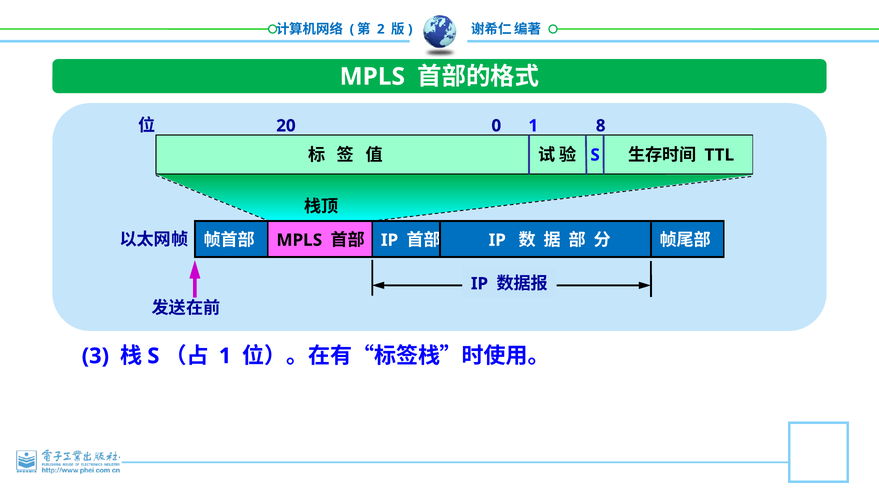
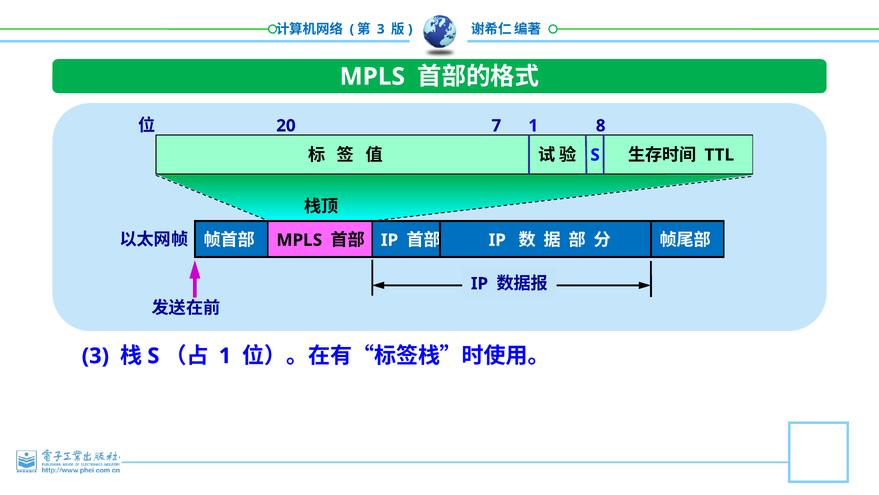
2: 2 -> 3 (381, 29)
0: 0 -> 7 (496, 126)
